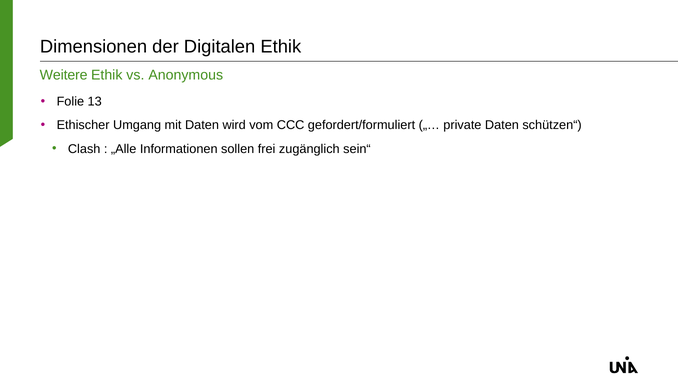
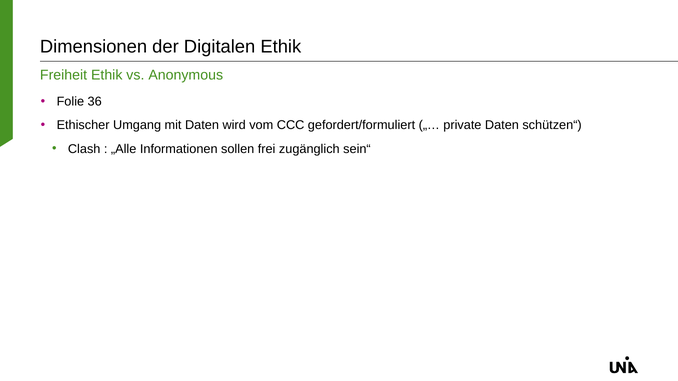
Weitere: Weitere -> Freiheit (64, 75)
13: 13 -> 36 (95, 102)
